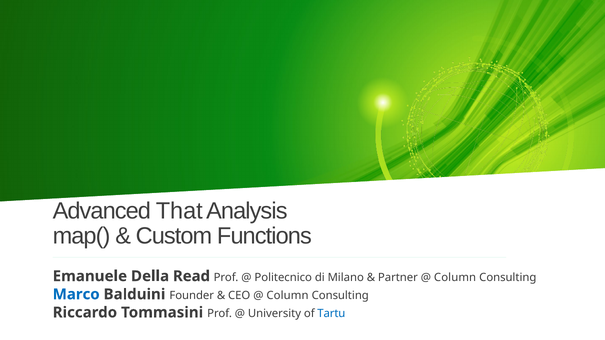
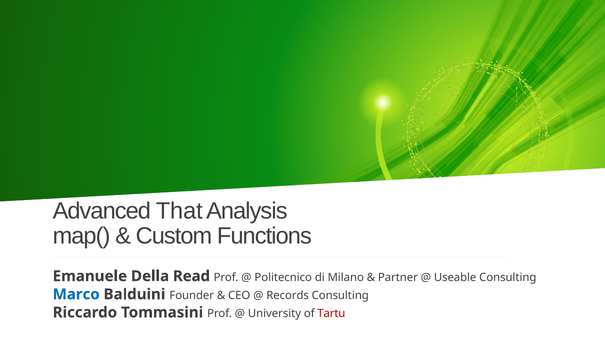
Column: Column -> Useable (455, 278)
Column: Column -> Records (288, 296)
Tartu colour: blue -> red (331, 314)
